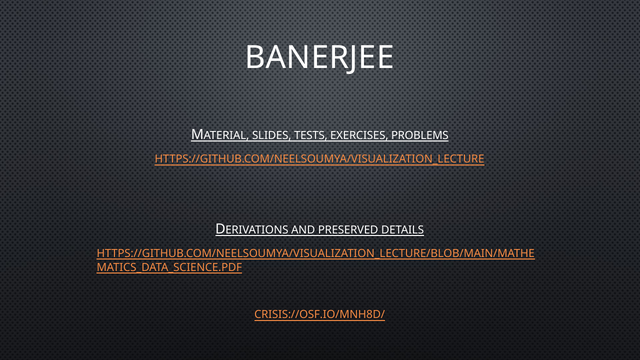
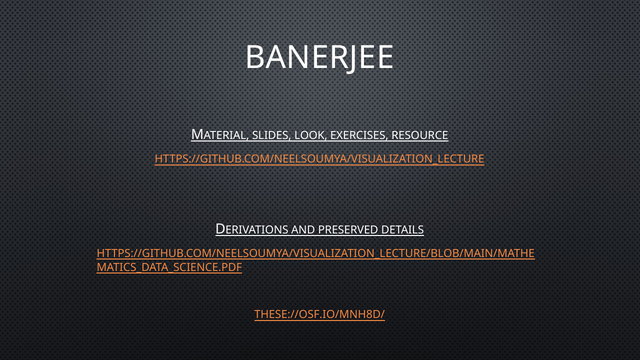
TESTS: TESTS -> LOOK (311, 135)
PROBLEMS: PROBLEMS -> RESOURCE (420, 135)
CRISIS://OSF.IO/MNH8D/: CRISIS://OSF.IO/MNH8D/ -> THESE://OSF.IO/MNH8D/ (320, 315)
